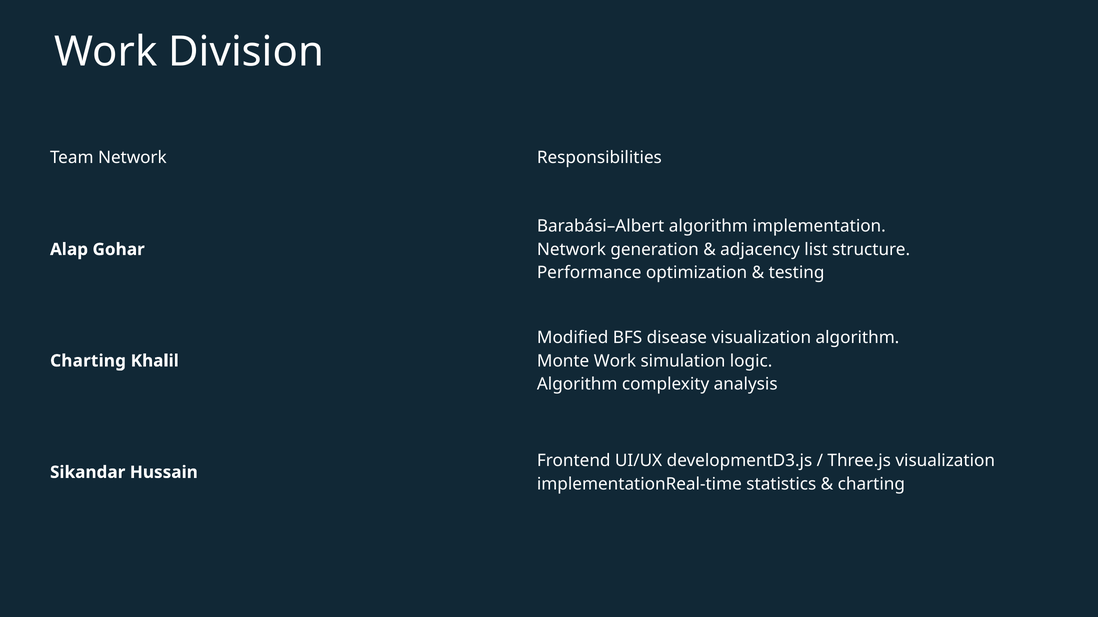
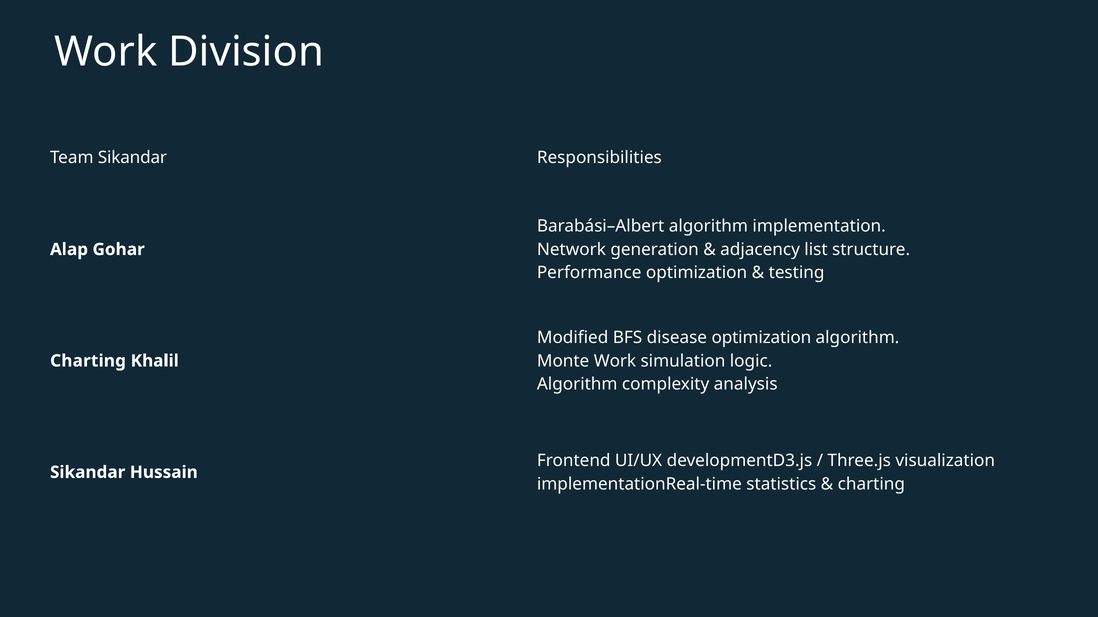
Team Network: Network -> Sikandar (132, 158)
disease visualization: visualization -> optimization (761, 338)
